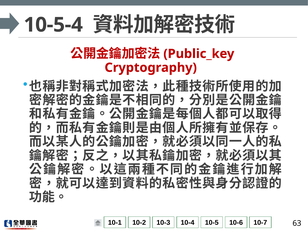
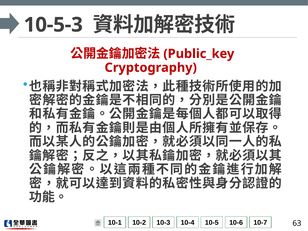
10-5-4: 10-5-4 -> 10-5-3 (53, 25)
